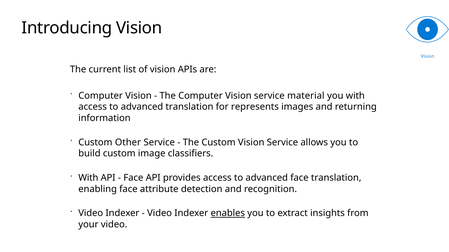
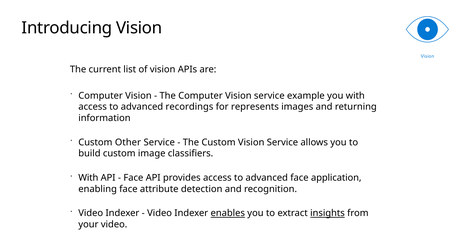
material: material -> example (306, 96)
advanced translation: translation -> recordings (189, 107)
face translation: translation -> application (336, 178)
insights underline: none -> present (327, 214)
